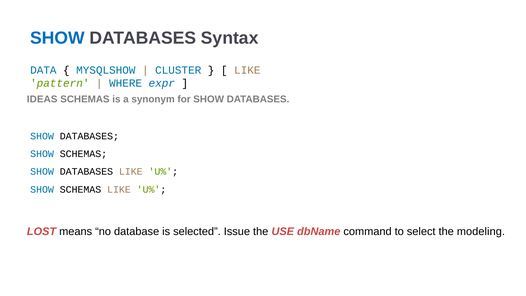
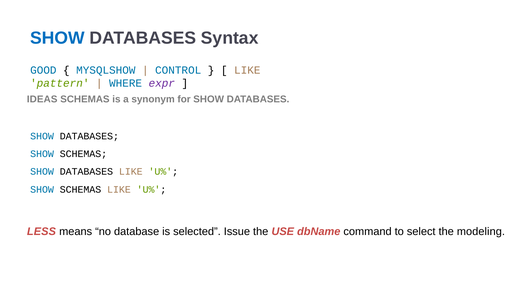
DATA: DATA -> GOOD (43, 70)
CLUSTER: CLUSTER -> CONTROL (178, 70)
expr colour: blue -> purple (162, 83)
LOST: LOST -> LESS (41, 232)
